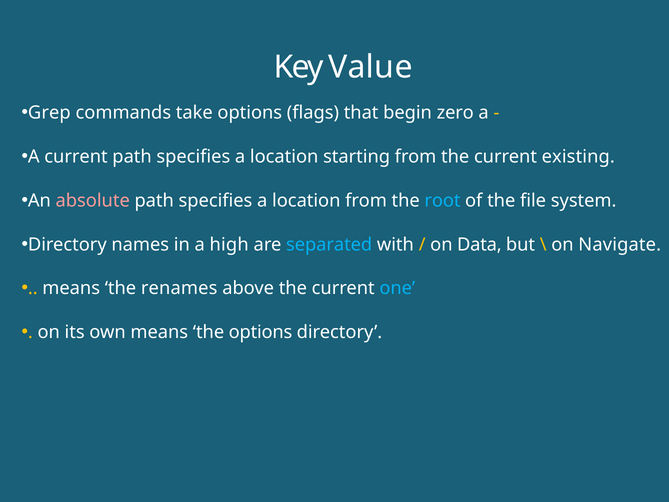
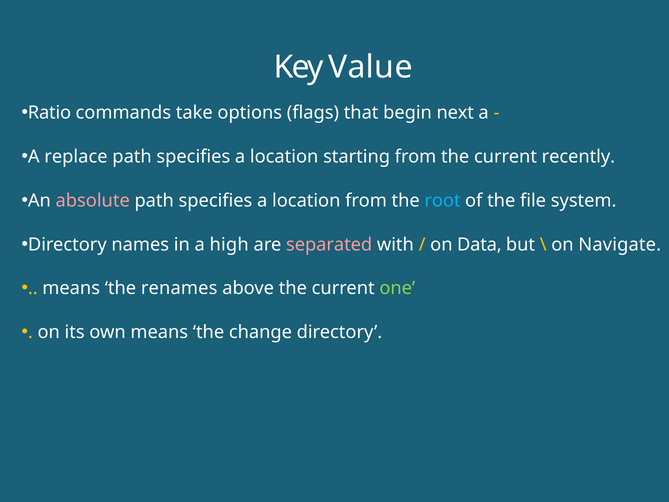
Grep: Grep -> Ratio (49, 113)
zero: zero -> next (455, 113)
A current: current -> replace (76, 156)
existing: existing -> recently (578, 156)
separated colour: light blue -> pink (329, 244)
one colour: light blue -> light green (397, 288)
the options: options -> change (260, 332)
